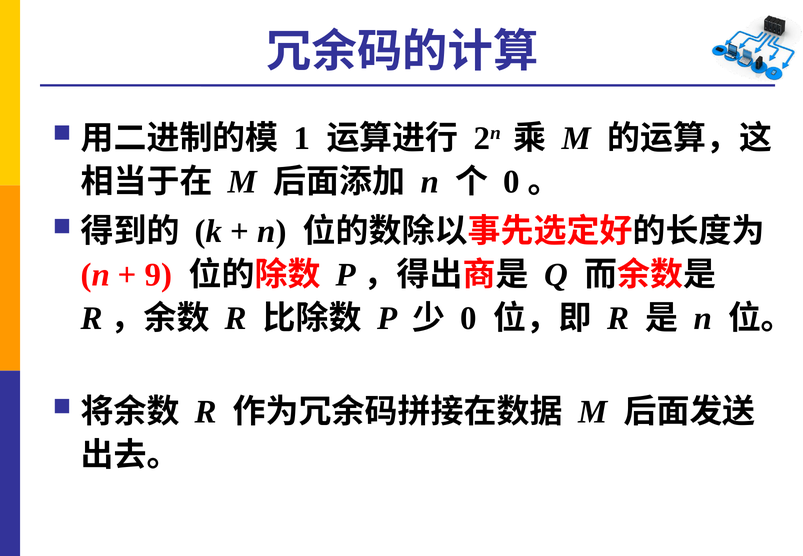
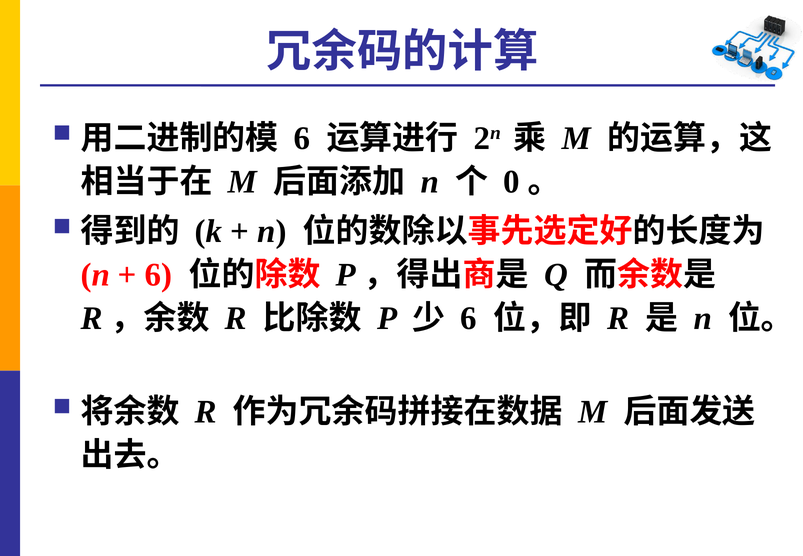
1: 1 -> 6 (302, 138)
9: 9 -> 6 (159, 275)
0: 0 -> 6 (469, 319)
